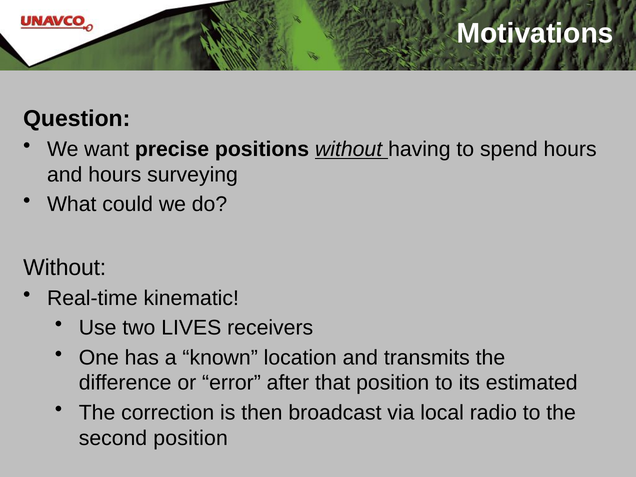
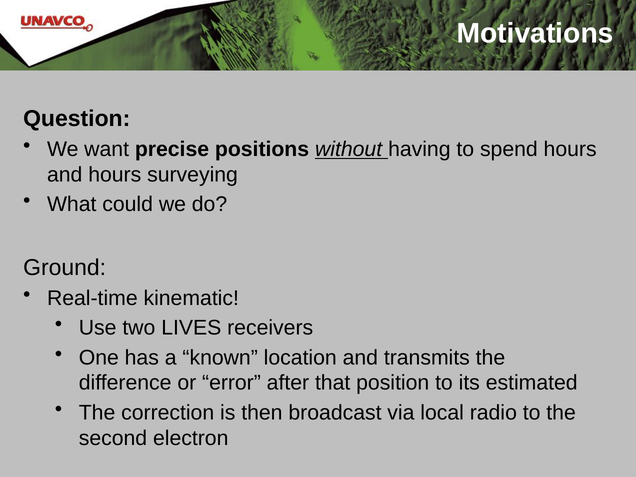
Without: Without -> Ground (65, 268)
second position: position -> electron (191, 438)
